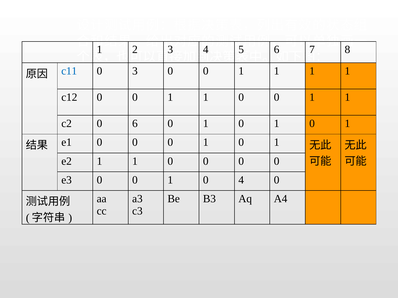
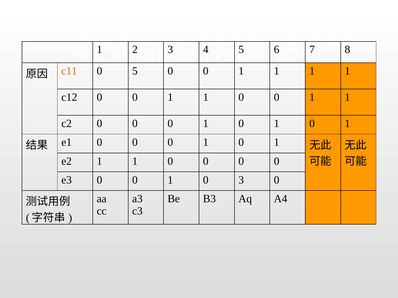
c11 colour: blue -> orange (69, 71)
0 3: 3 -> 5 (135, 71)
c2 0 6: 6 -> 0 (135, 124)
0 4: 4 -> 3 (241, 180)
